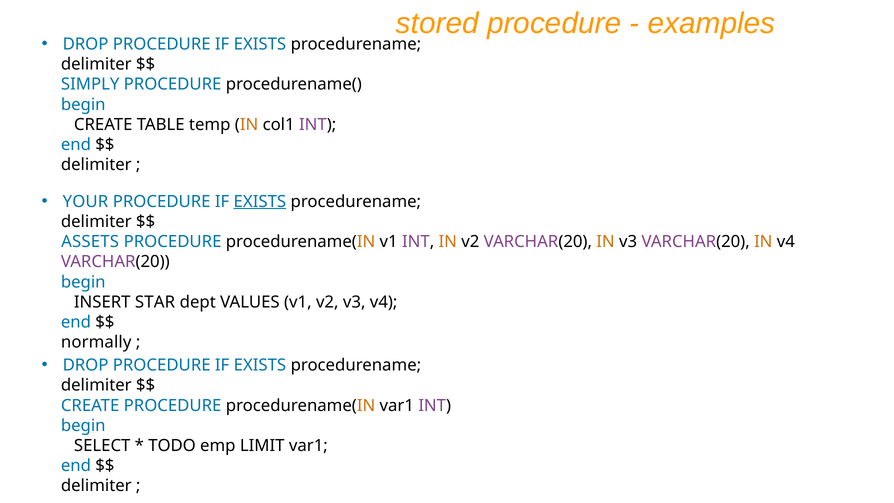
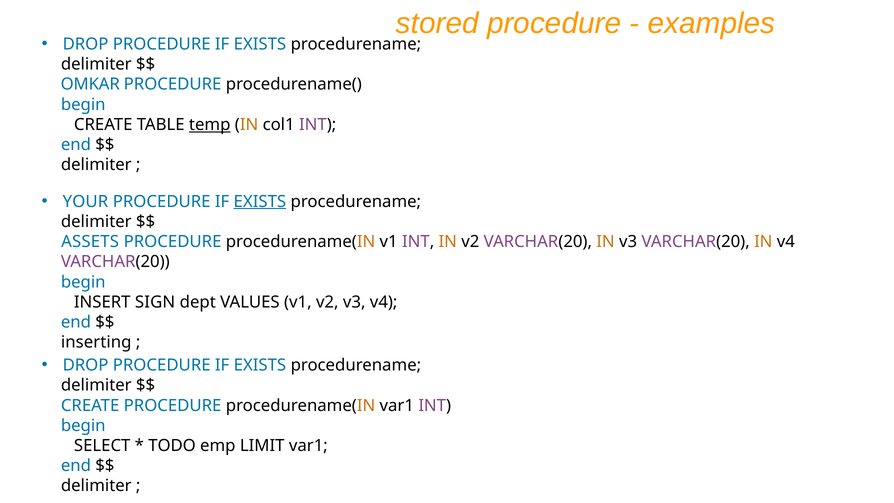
SIMPLY: SIMPLY -> OMKAR (90, 84)
temp underline: none -> present (210, 125)
STAR: STAR -> SIGN (155, 302)
normally: normally -> inserting (96, 342)
